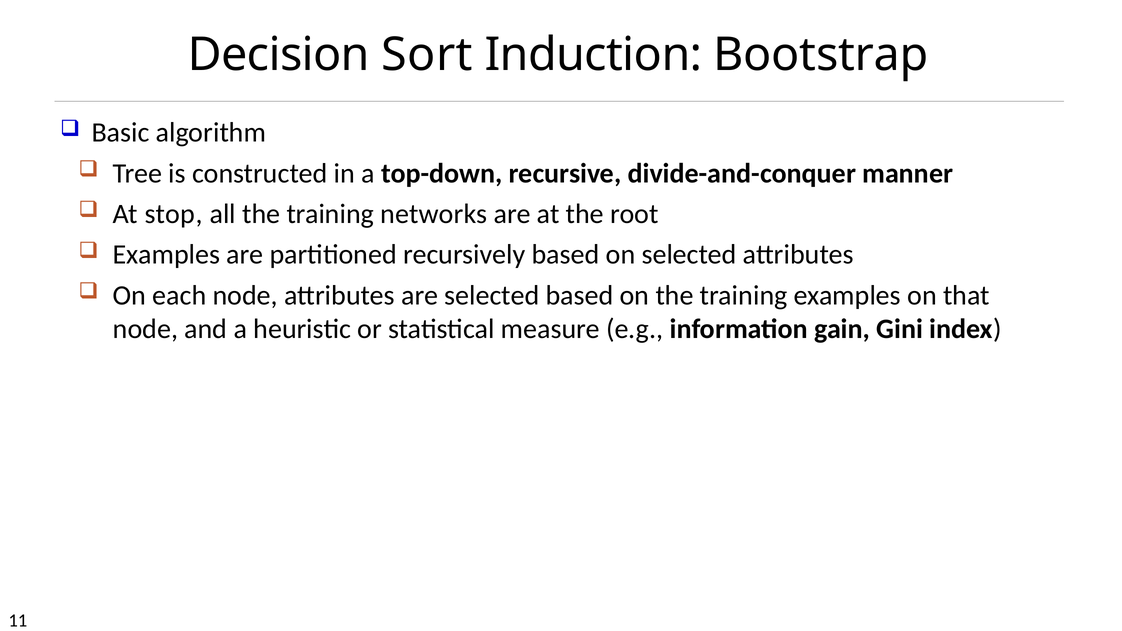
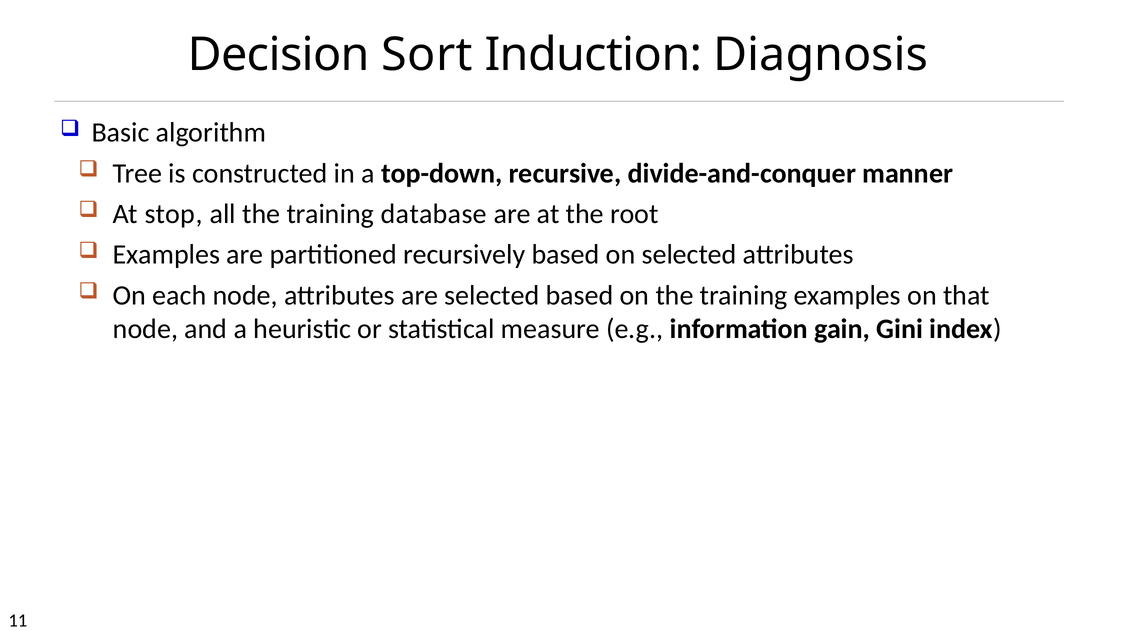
Bootstrap: Bootstrap -> Diagnosis (821, 55)
networks: networks -> database (434, 214)
